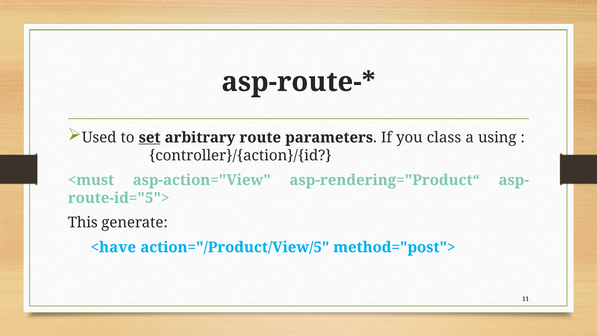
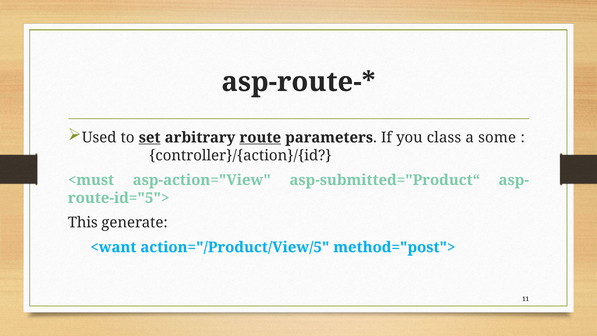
route underline: none -> present (260, 137)
using: using -> some (497, 137)
asp-rendering="Product“: asp-rendering="Product“ -> asp-submitted="Product“ (385, 180)
<have: <have -> <want (113, 247)
